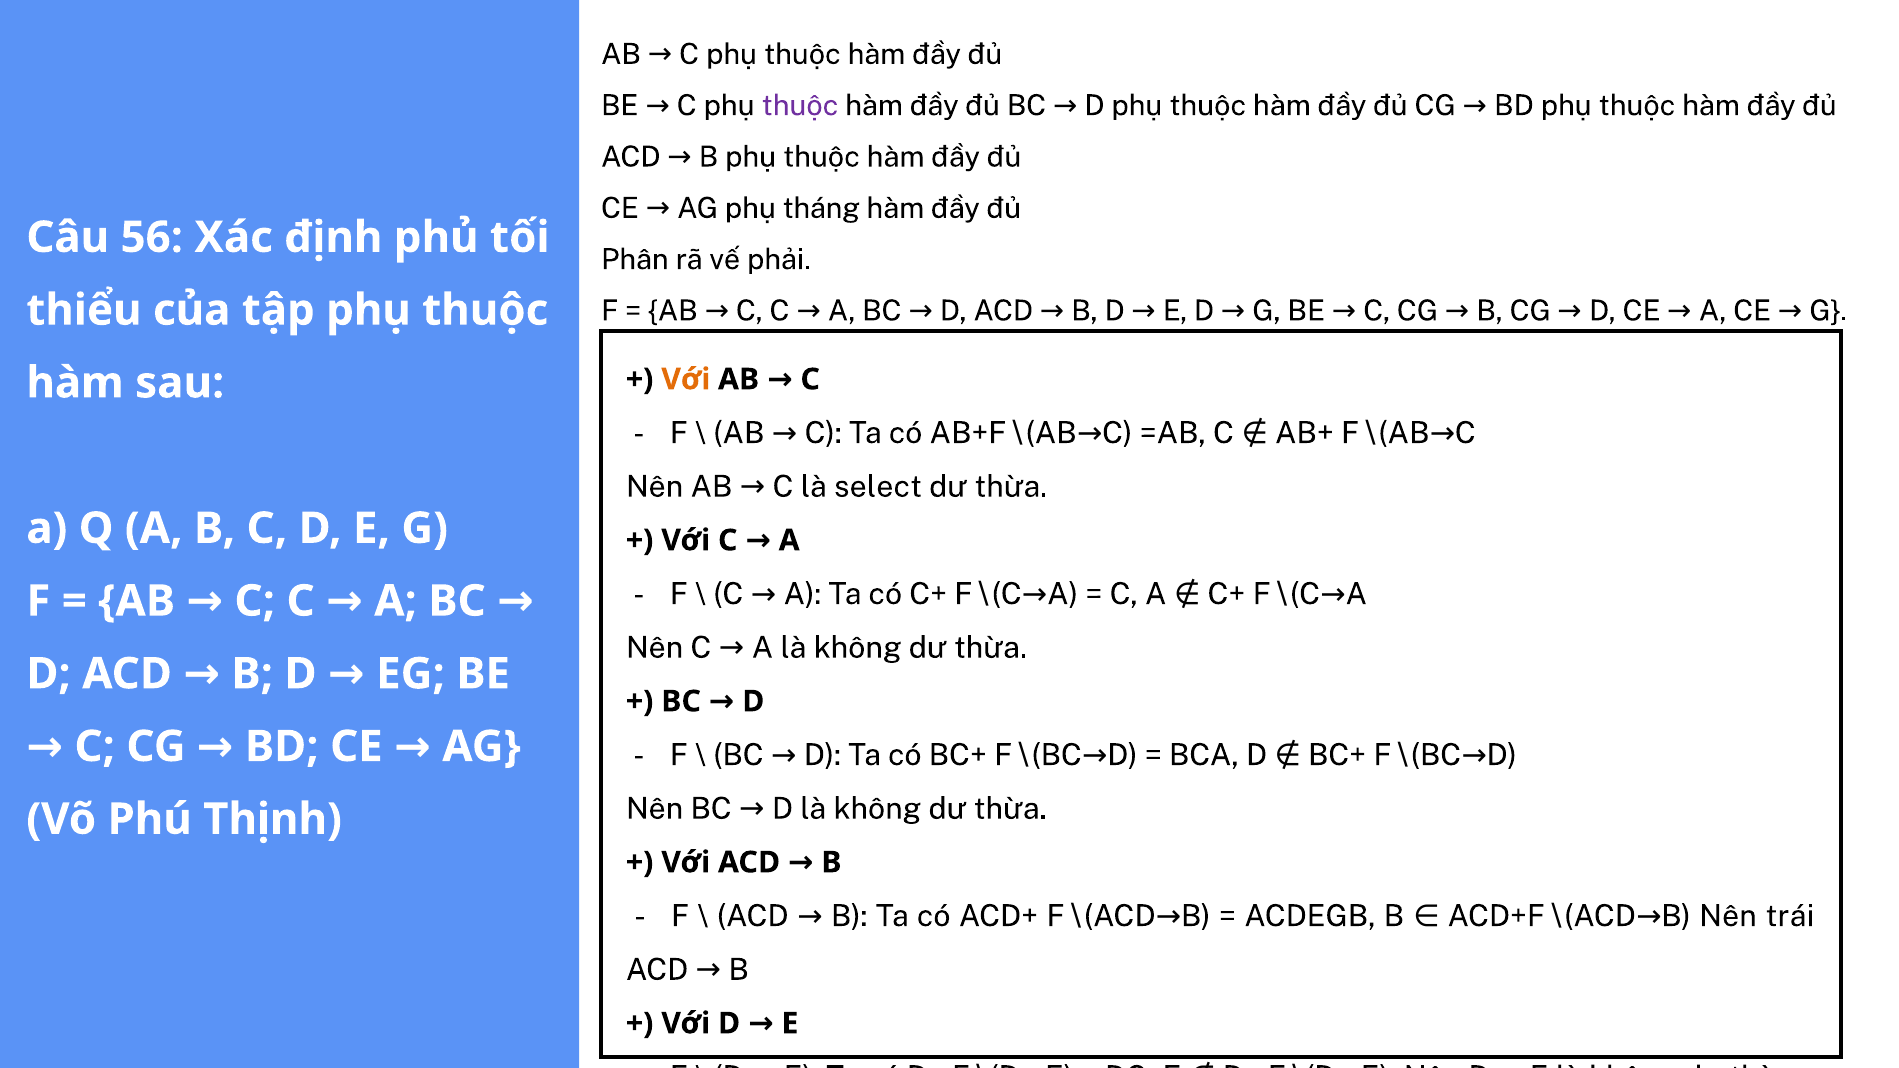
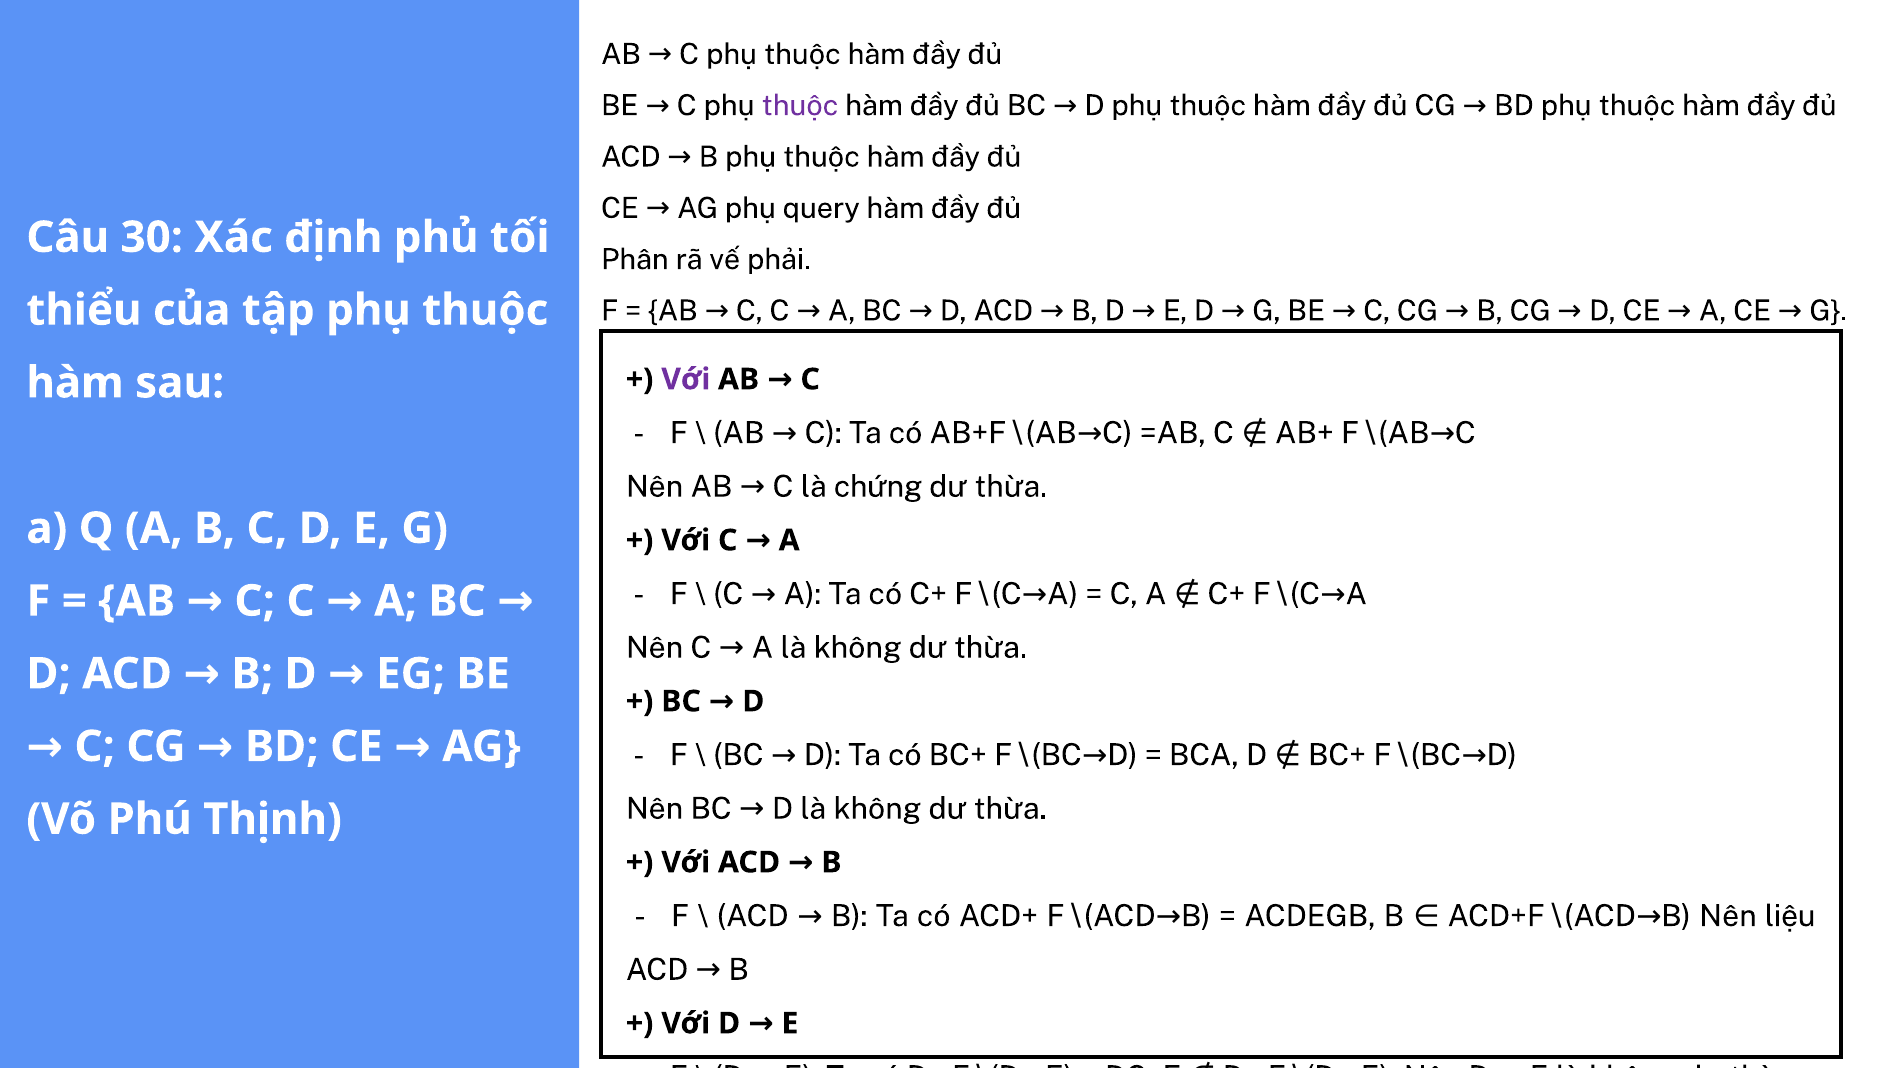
tháng: tháng -> query (821, 208)
56: 56 -> 30 (152, 238)
Với colour: orange -> purple (686, 379)
select: select -> chứng (878, 487)
trái: trái -> liệu (1790, 916)
